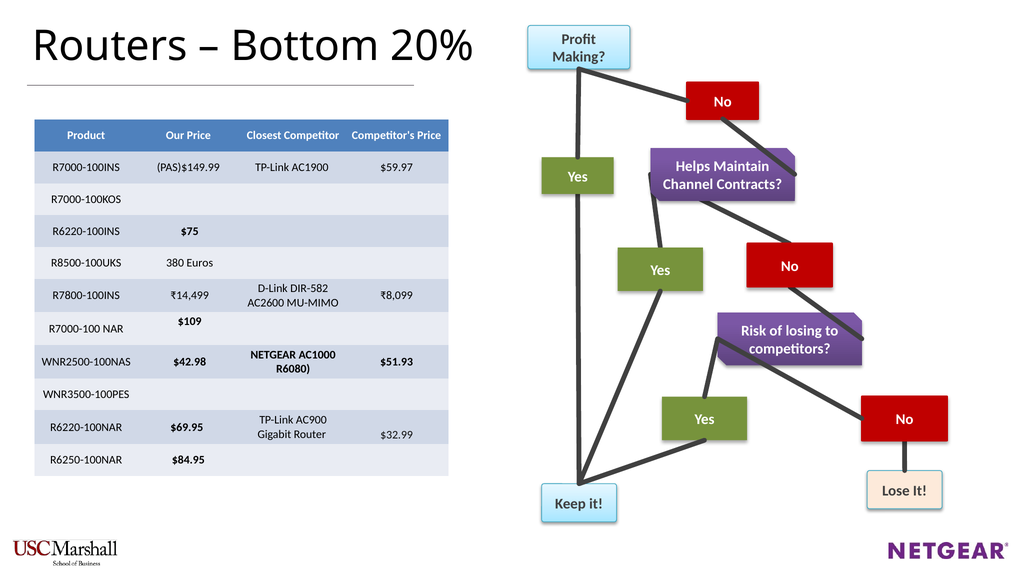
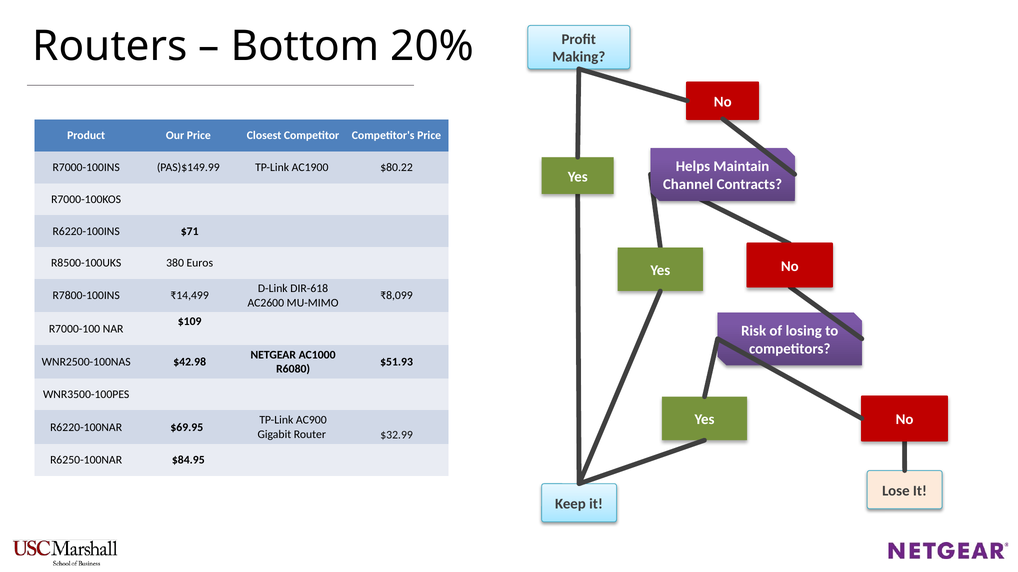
$59.97: $59.97 -> $80.22 (397, 168)
$75: $75 -> $71 (190, 232)
DIR-582: DIR-582 -> DIR-618 (309, 289)
